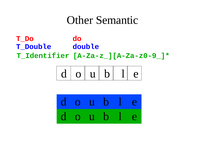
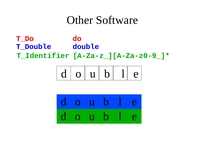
Semantic: Semantic -> Software (117, 20)
